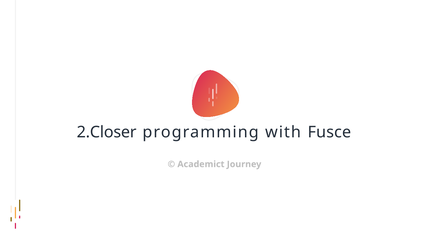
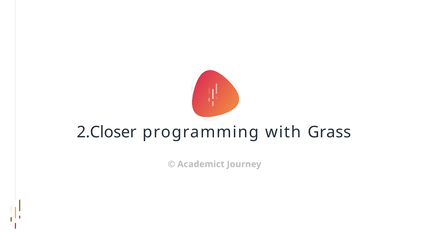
Fusce: Fusce -> Grass (329, 132)
